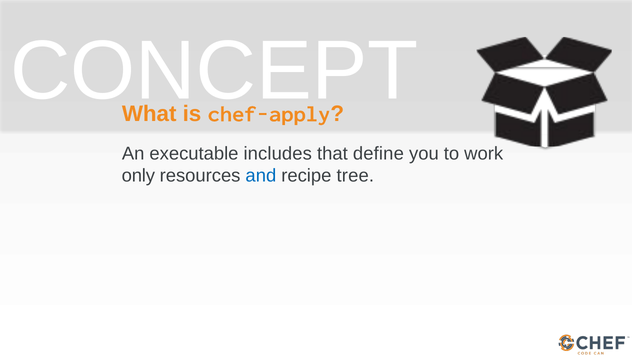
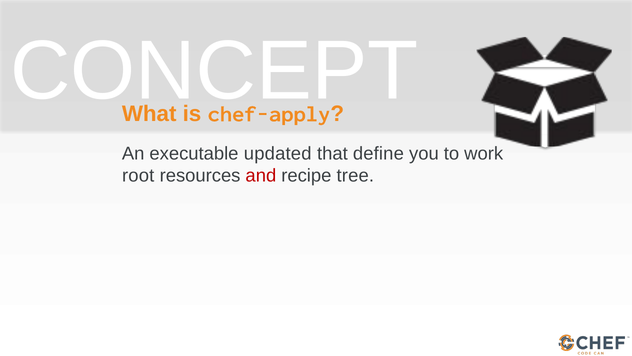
includes: includes -> updated (278, 153)
only: only -> root (138, 176)
and colour: blue -> red (261, 176)
